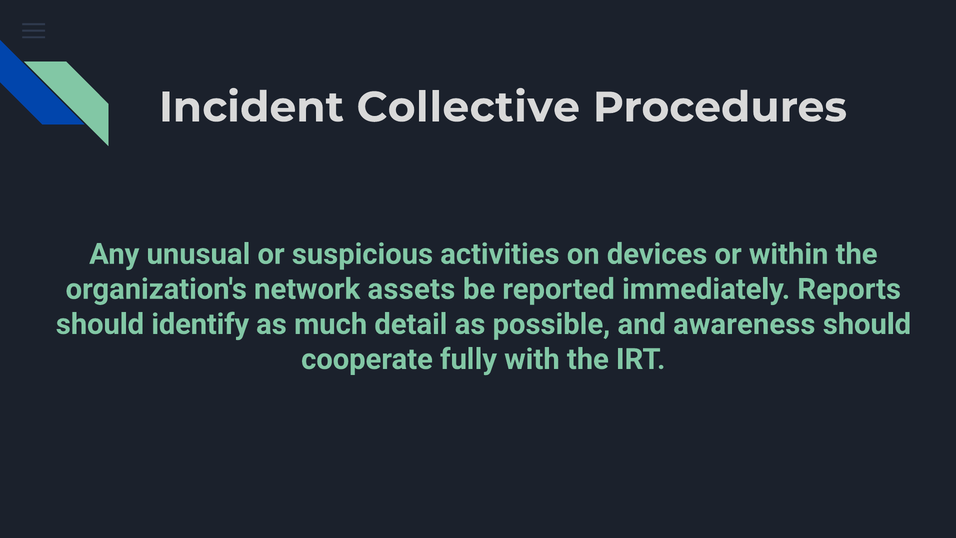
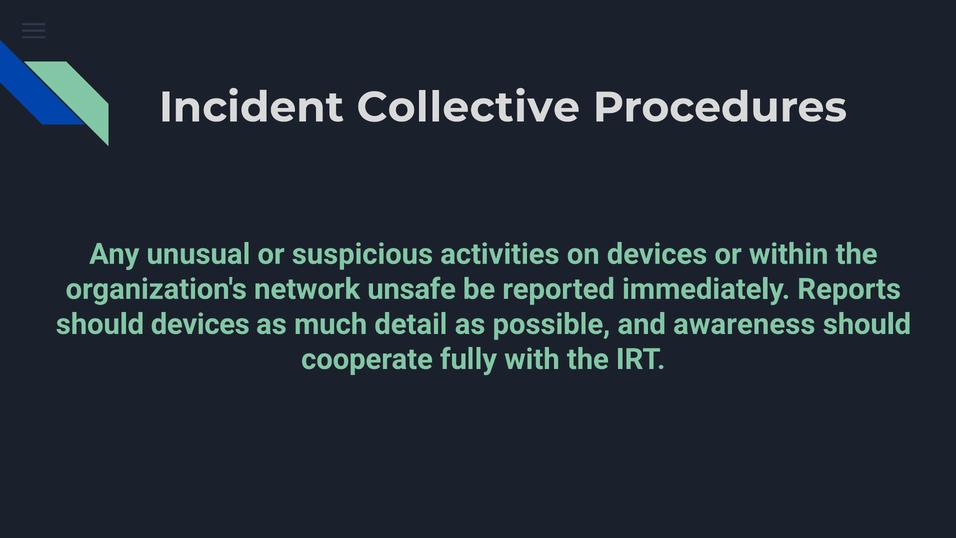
assets: assets -> unsafe (412, 289)
should identify: identify -> devices (200, 324)
